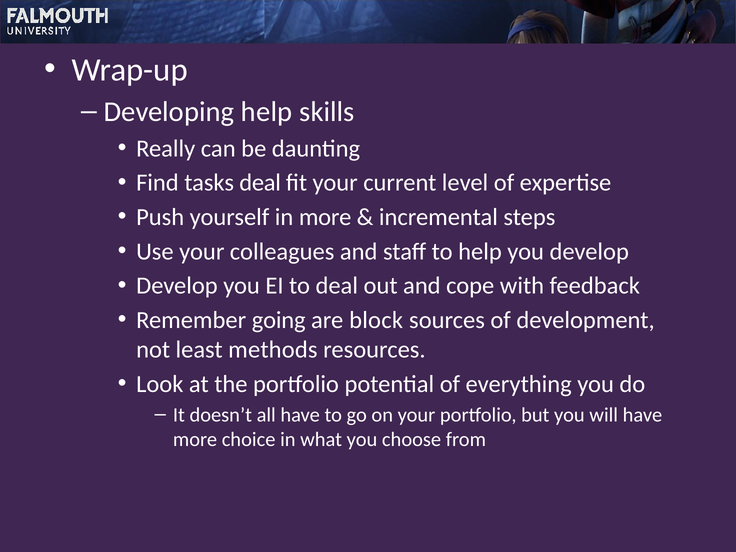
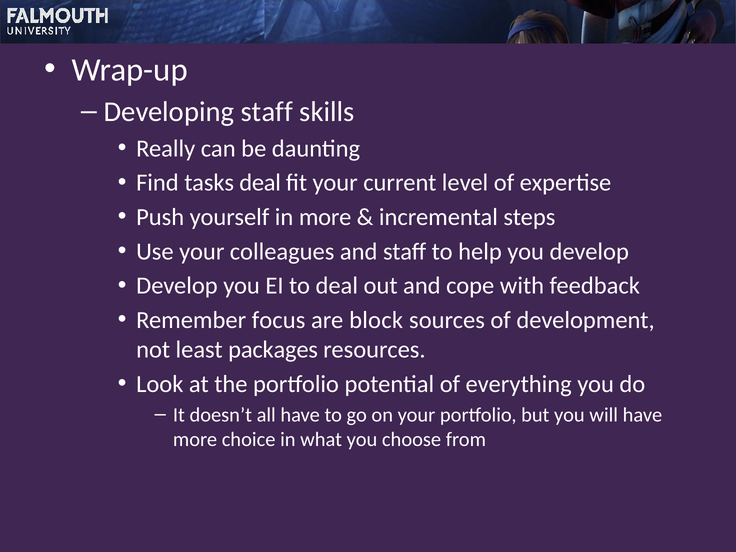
Developing help: help -> staff (267, 112)
going: going -> focus (279, 320)
methods: methods -> packages (273, 350)
